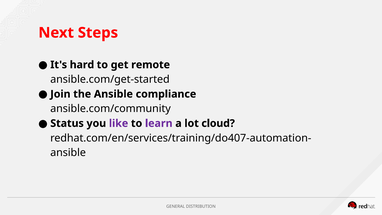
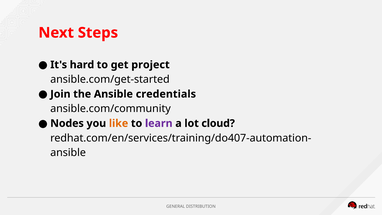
remote: remote -> project (151, 65)
compliance: compliance -> credentials (166, 94)
Status: Status -> Nodes (67, 123)
like colour: purple -> orange (119, 123)
